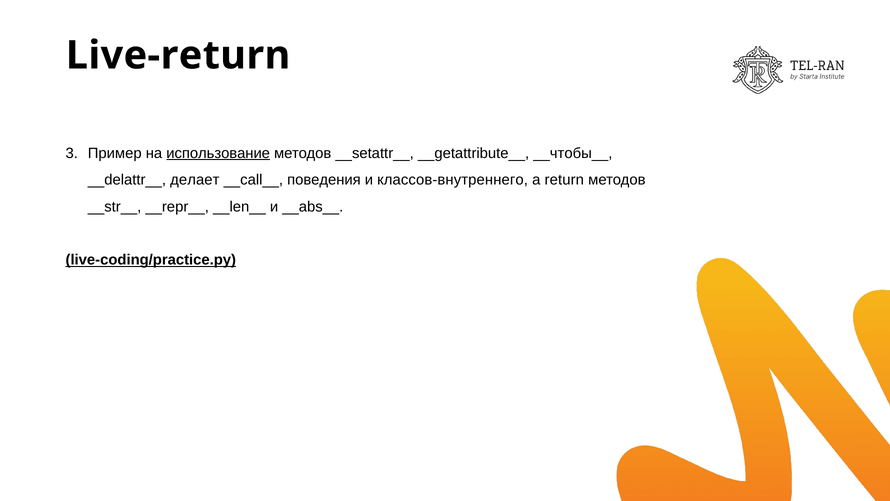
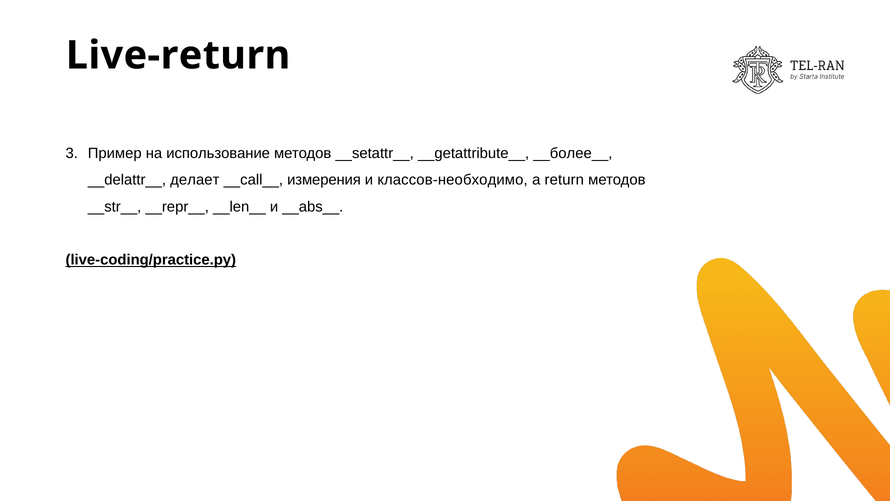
использование underline: present -> none (218, 153)
__чтобы__: __чтобы__ -> __более__ (573, 153)
поведения: поведения -> измерения (324, 180)
классов-внутреннего: классов-внутреннего -> классов-необходимо (453, 180)
